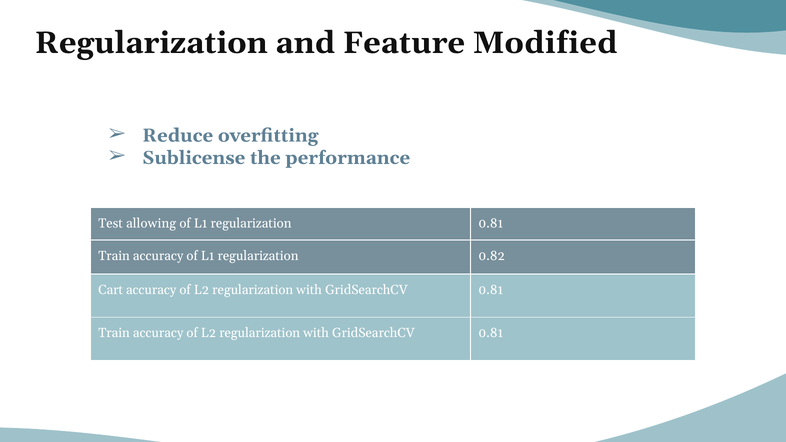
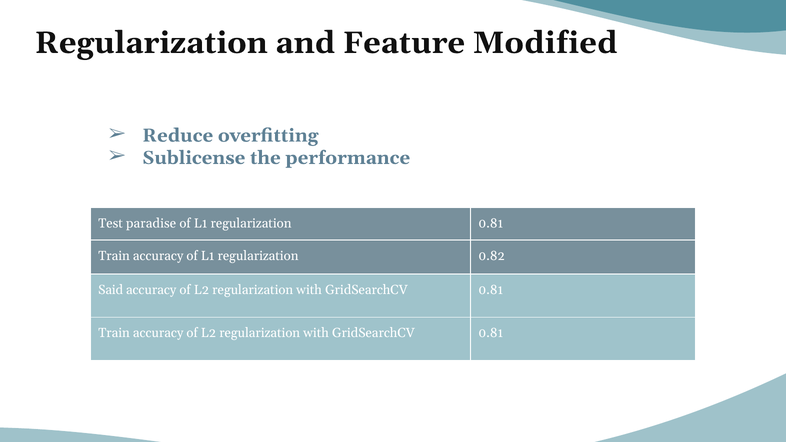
allowing: allowing -> paradise (151, 223)
Cart: Cart -> Said (111, 290)
